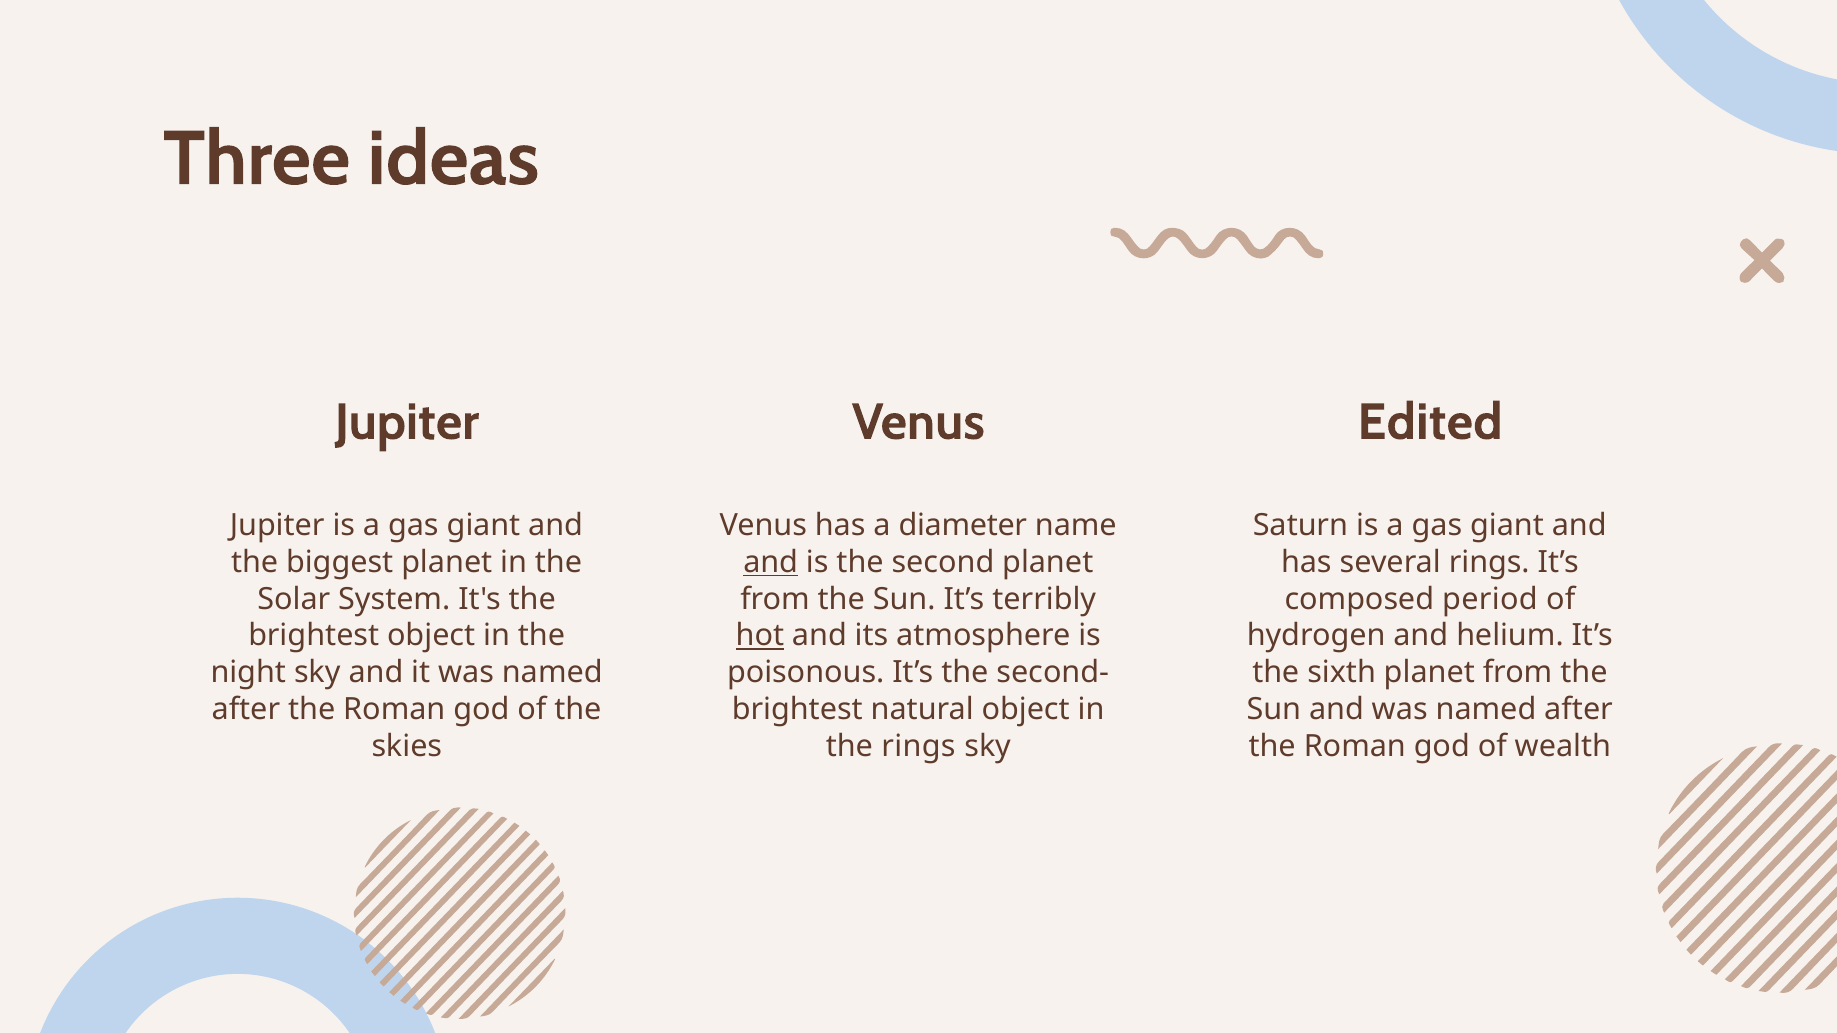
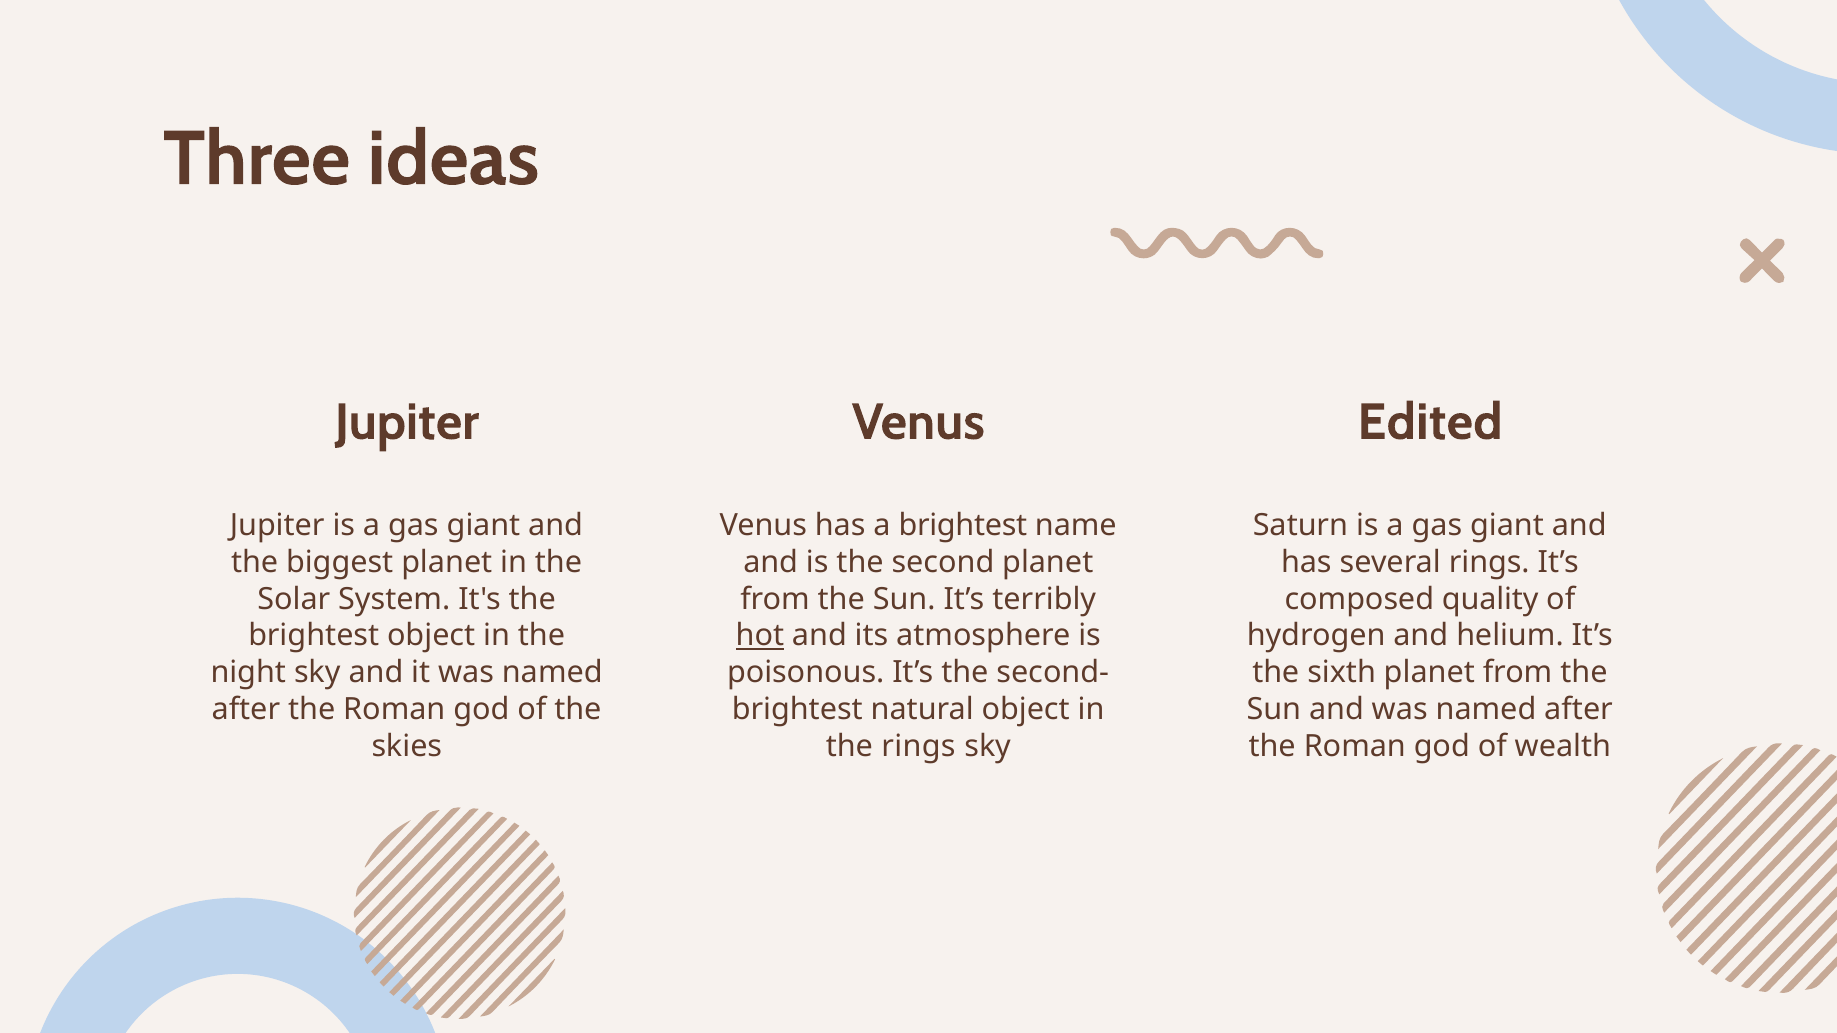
a diameter: diameter -> brightest (963, 526)
and underline: present -> none (771, 562)
period: period -> quality (1490, 599)
